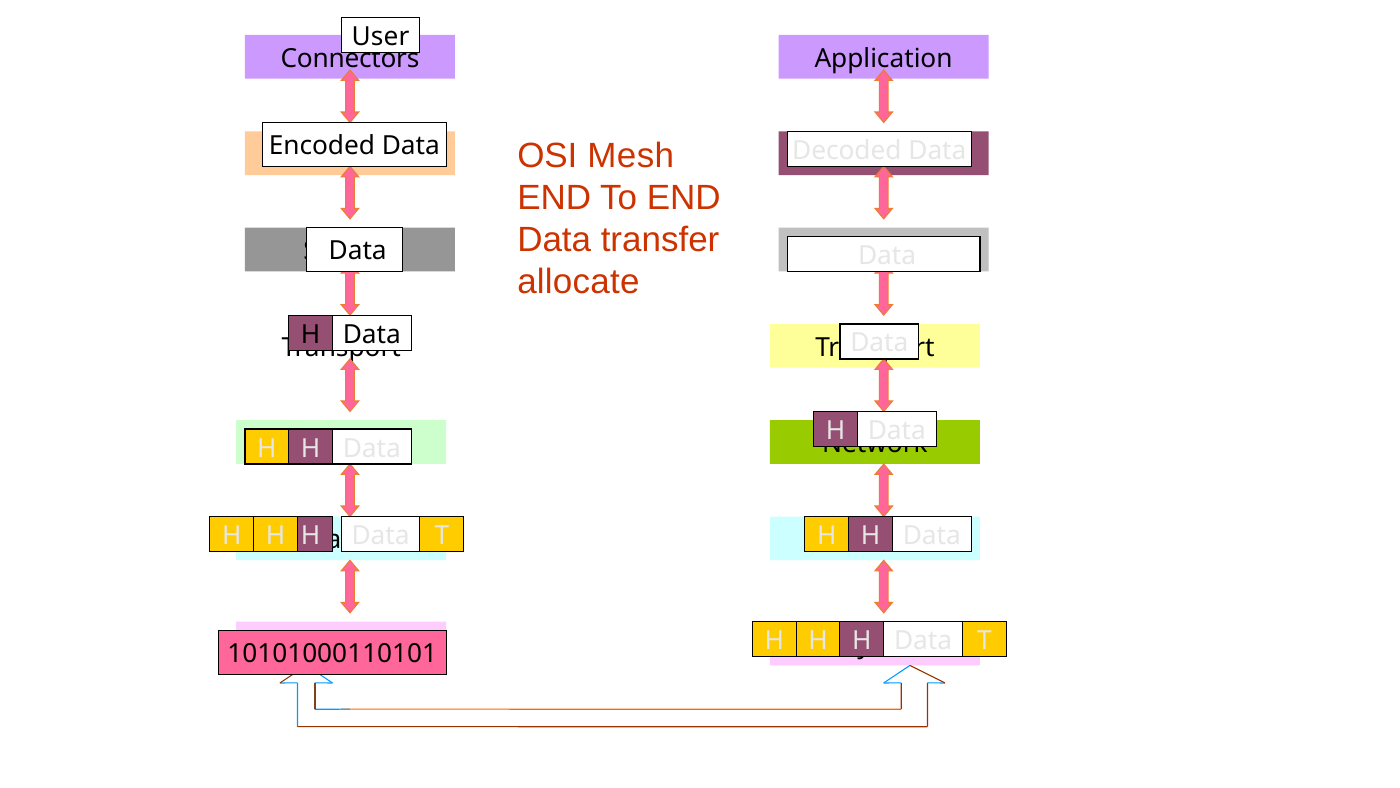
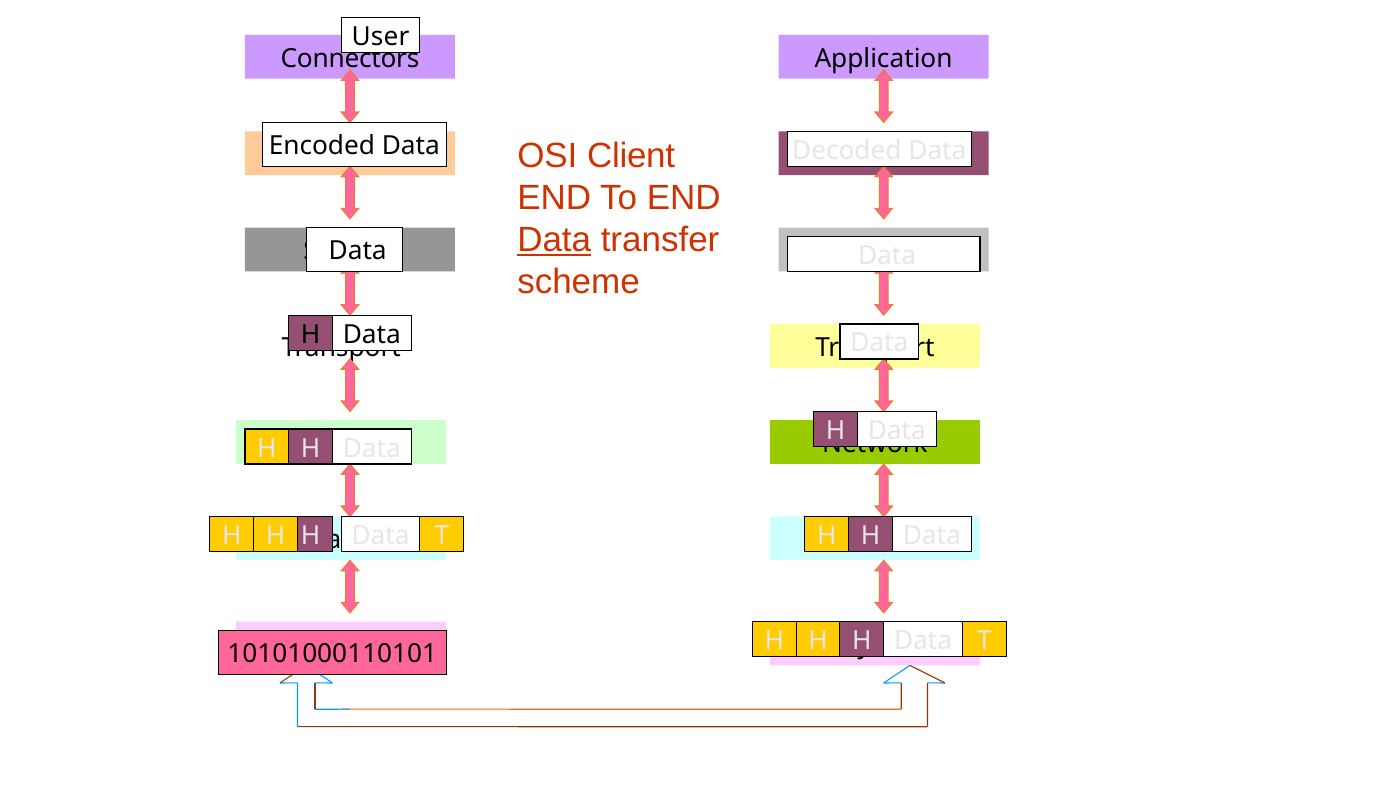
Mesh: Mesh -> Client (631, 156)
Data underline: none -> present (554, 240)
allocate: allocate -> scheme (579, 282)
